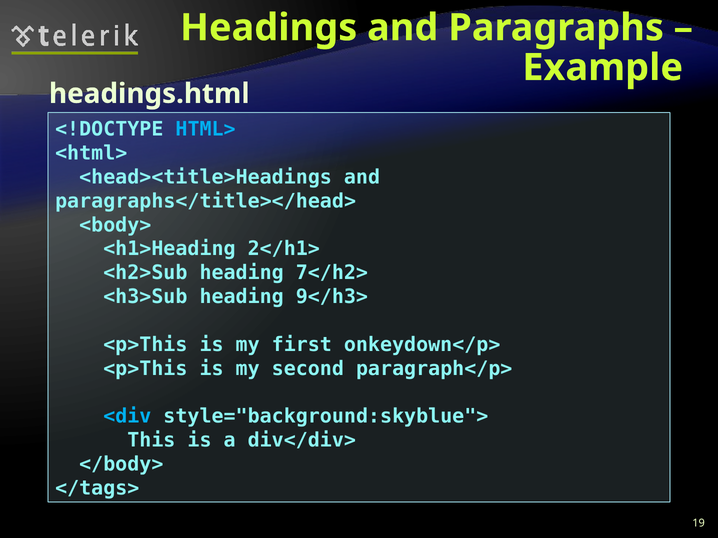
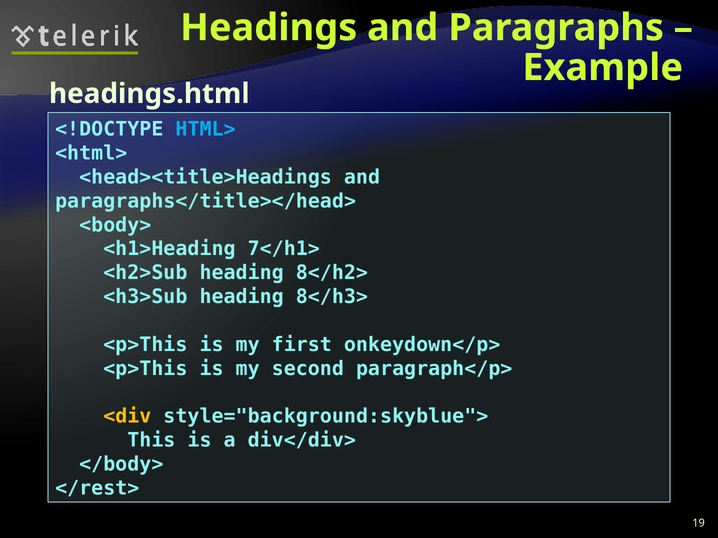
2</h1>: 2</h1> -> 7</h1> (284, 249)
7</h2>: 7</h2> -> 8</h2> (332, 273)
9</h3>: 9</h3> -> 8</h3> (332, 297)
<div colour: light blue -> yellow (127, 417)
</tags>: </tags> -> </rest> (97, 489)
